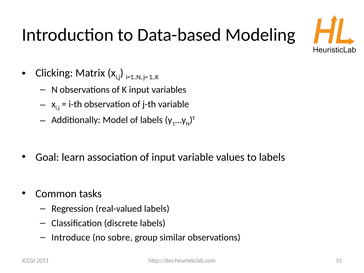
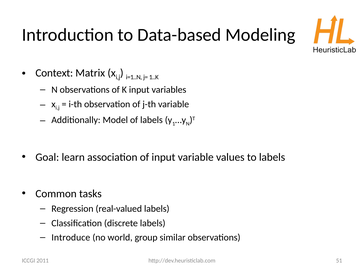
Clicking: Clicking -> Context (54, 73)
sobre: sobre -> world (120, 238)
